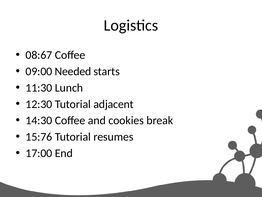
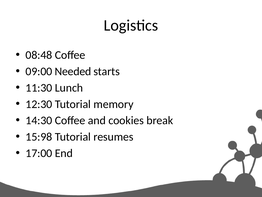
08:67: 08:67 -> 08:48 (39, 55)
adjacent: adjacent -> memory (114, 104)
15:76: 15:76 -> 15:98 (39, 137)
